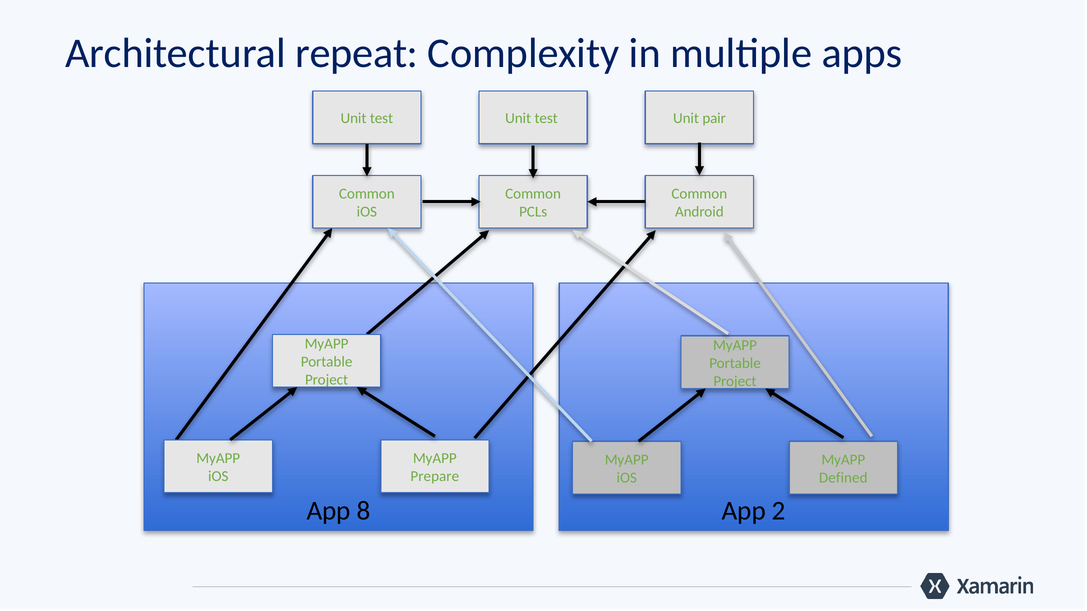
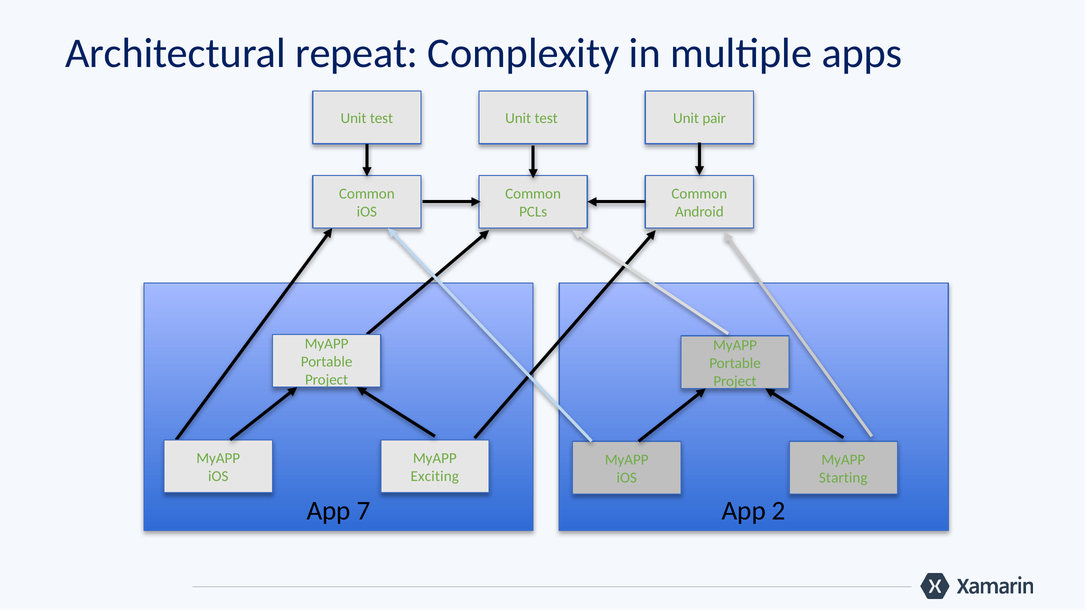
Prepare: Prepare -> Exciting (435, 477)
Defined: Defined -> Starting (843, 478)
8: 8 -> 7 (364, 511)
